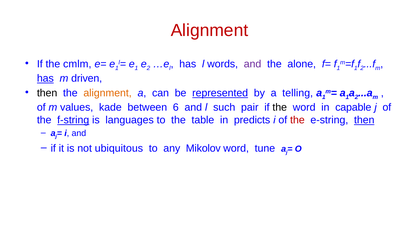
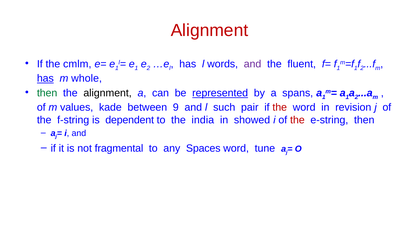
alone: alone -> fluent (302, 64)
driven: driven -> whole (87, 78)
then colour: black -> green (47, 93)
alignment colour: orange -> black (108, 93)
telling: telling -> spans (298, 93)
6: 6 -> 9 (176, 107)
the colour: black -> red (280, 107)
capable: capable -> revision (353, 107)
f-string underline: present -> none (73, 120)
languages: languages -> dependent (130, 120)
table: table -> india (203, 120)
predicts: predicts -> showed (252, 120)
then underline: present -> none (364, 120)
ubiquitous: ubiquitous -> fragmental (119, 148)
Mikolov: Mikolov -> Spaces (203, 148)
